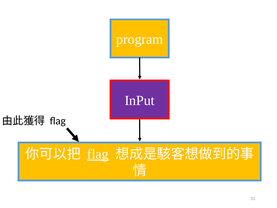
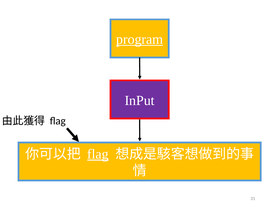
program underline: none -> present (140, 39)
